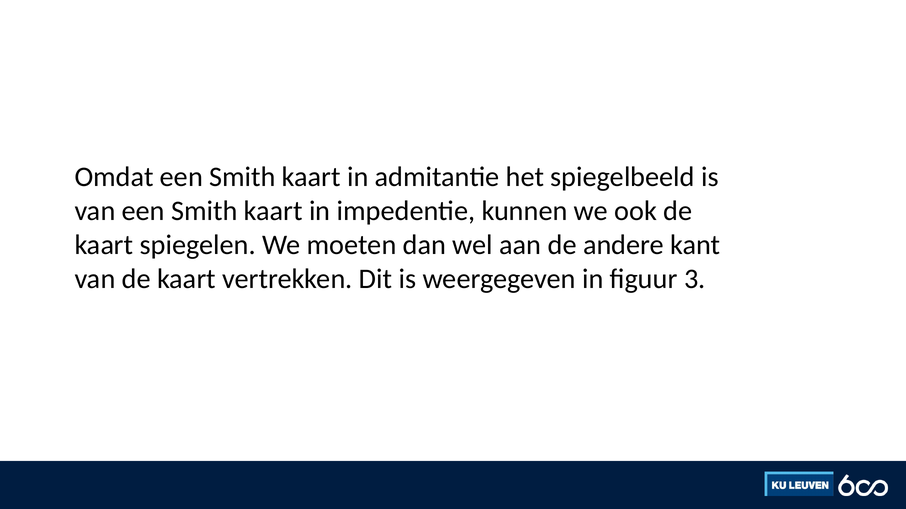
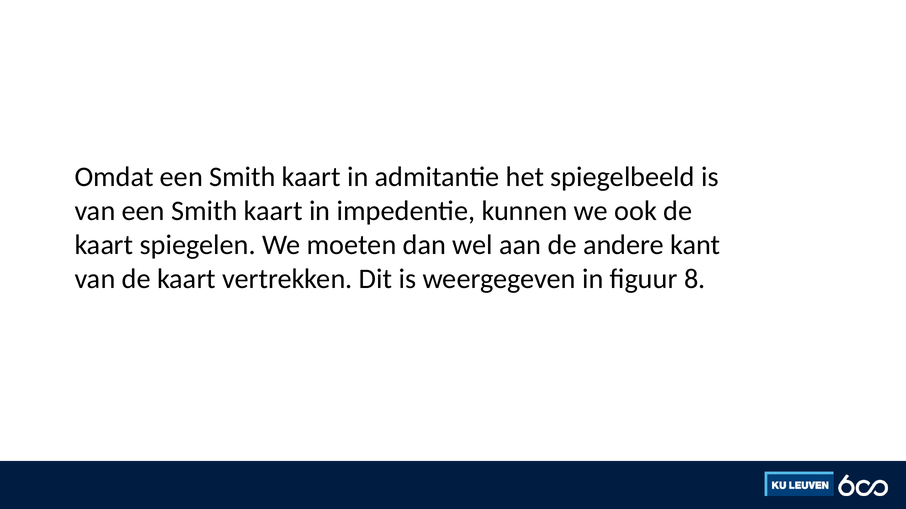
3: 3 -> 8 (695, 279)
